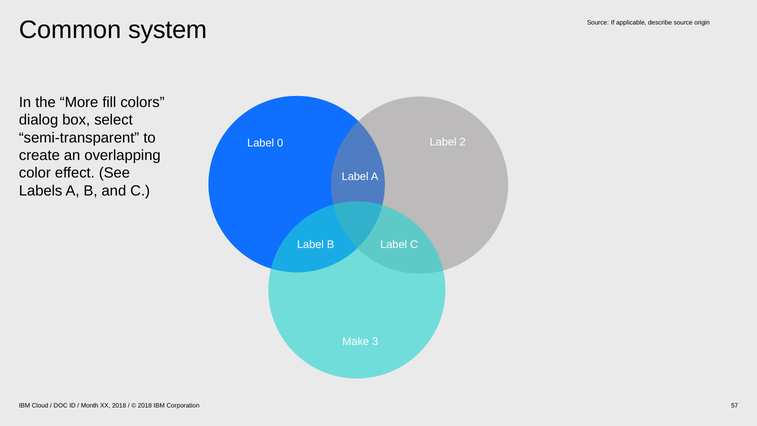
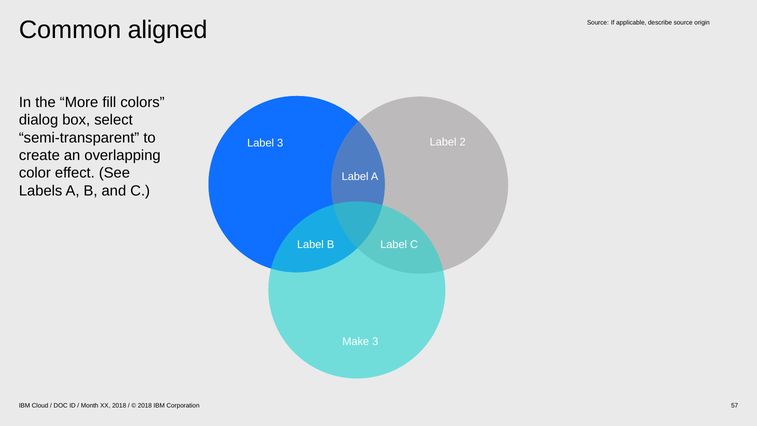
system: system -> aligned (168, 30)
Label 0: 0 -> 3 (280, 143)
